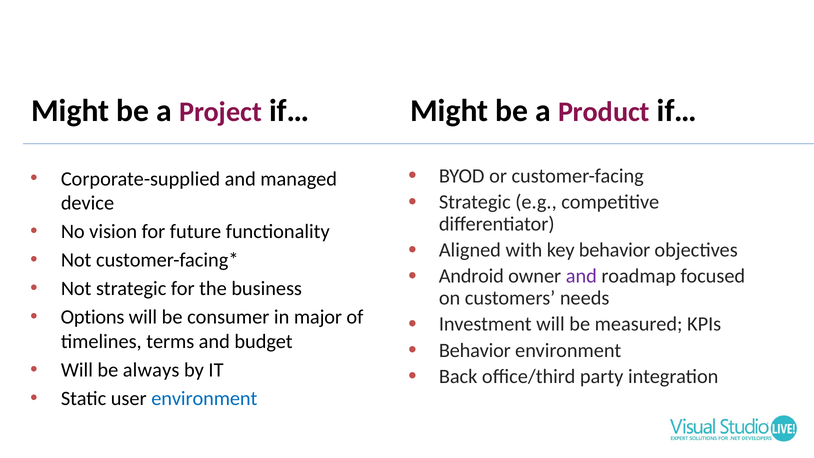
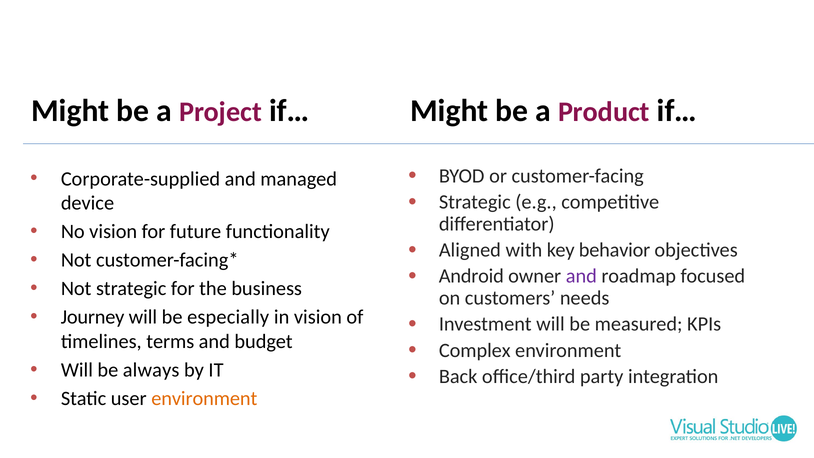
Options: Options -> Journey (93, 317)
consumer: consumer -> especially (228, 317)
in major: major -> vision (318, 317)
Behavior: Behavior -> Complex (475, 350)
environment colour: blue -> orange (204, 399)
